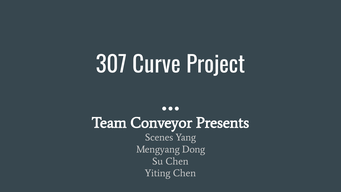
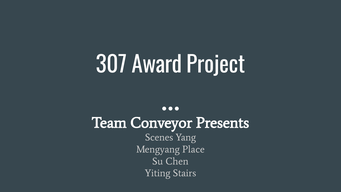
Curve: Curve -> Award (157, 65)
Dong: Dong -> Place (193, 149)
Yiting Chen: Chen -> Stairs (184, 173)
